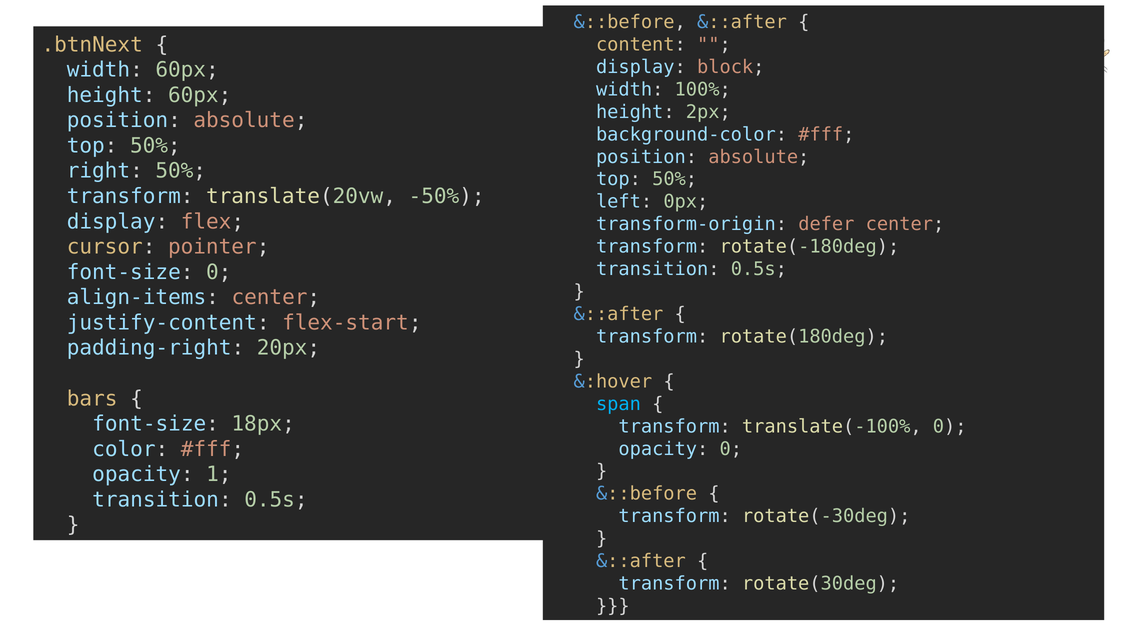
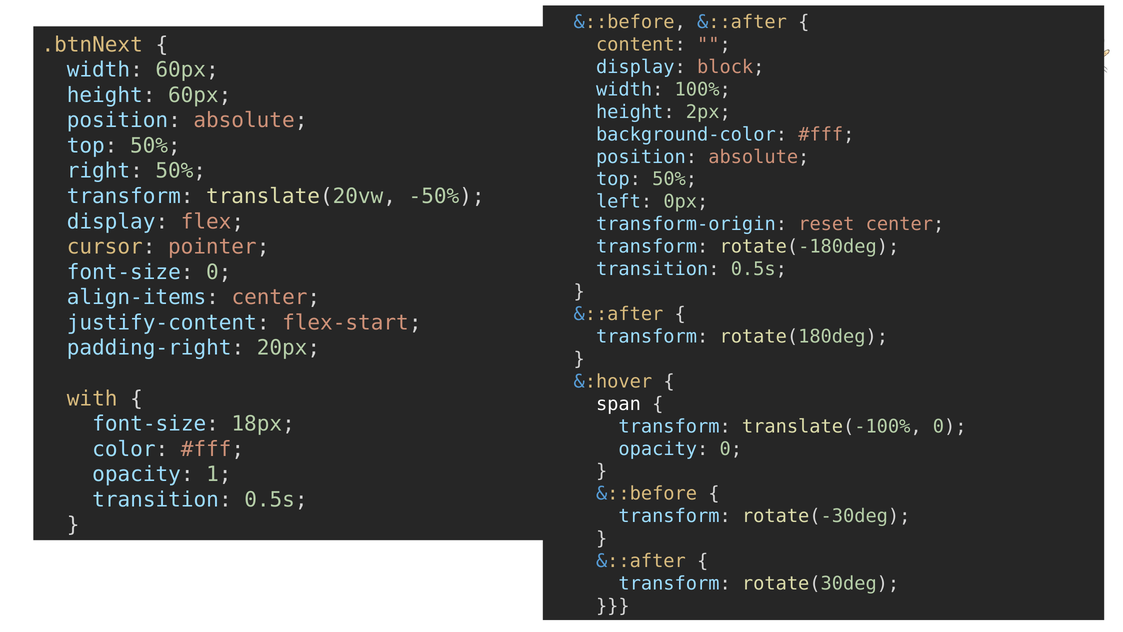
defer: defer -> reset (826, 224)
bars: bars -> with (92, 398)
span colour: light blue -> white (618, 404)
